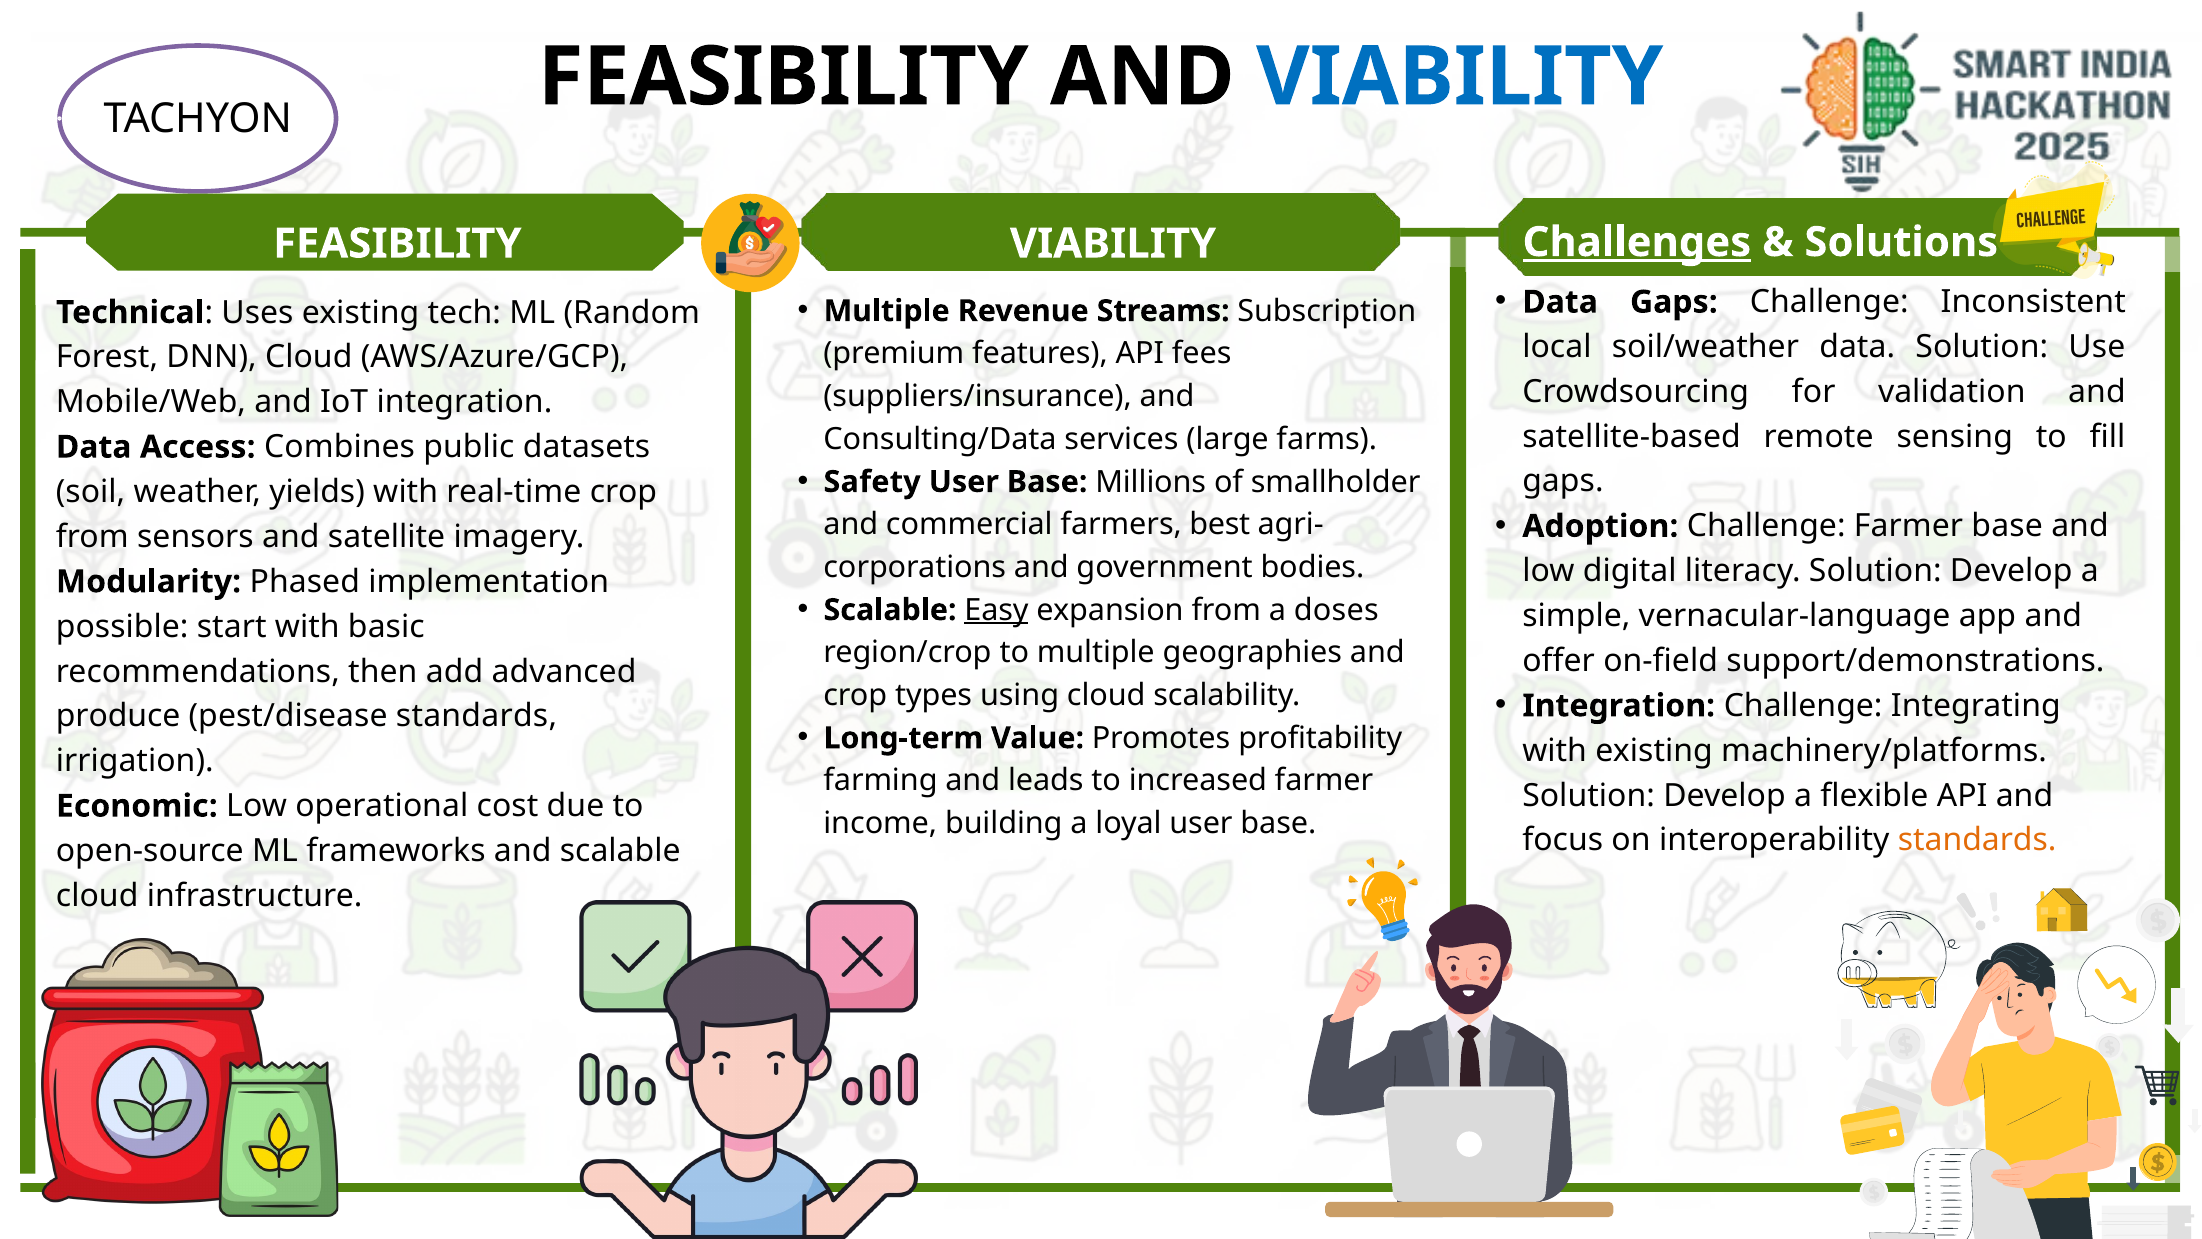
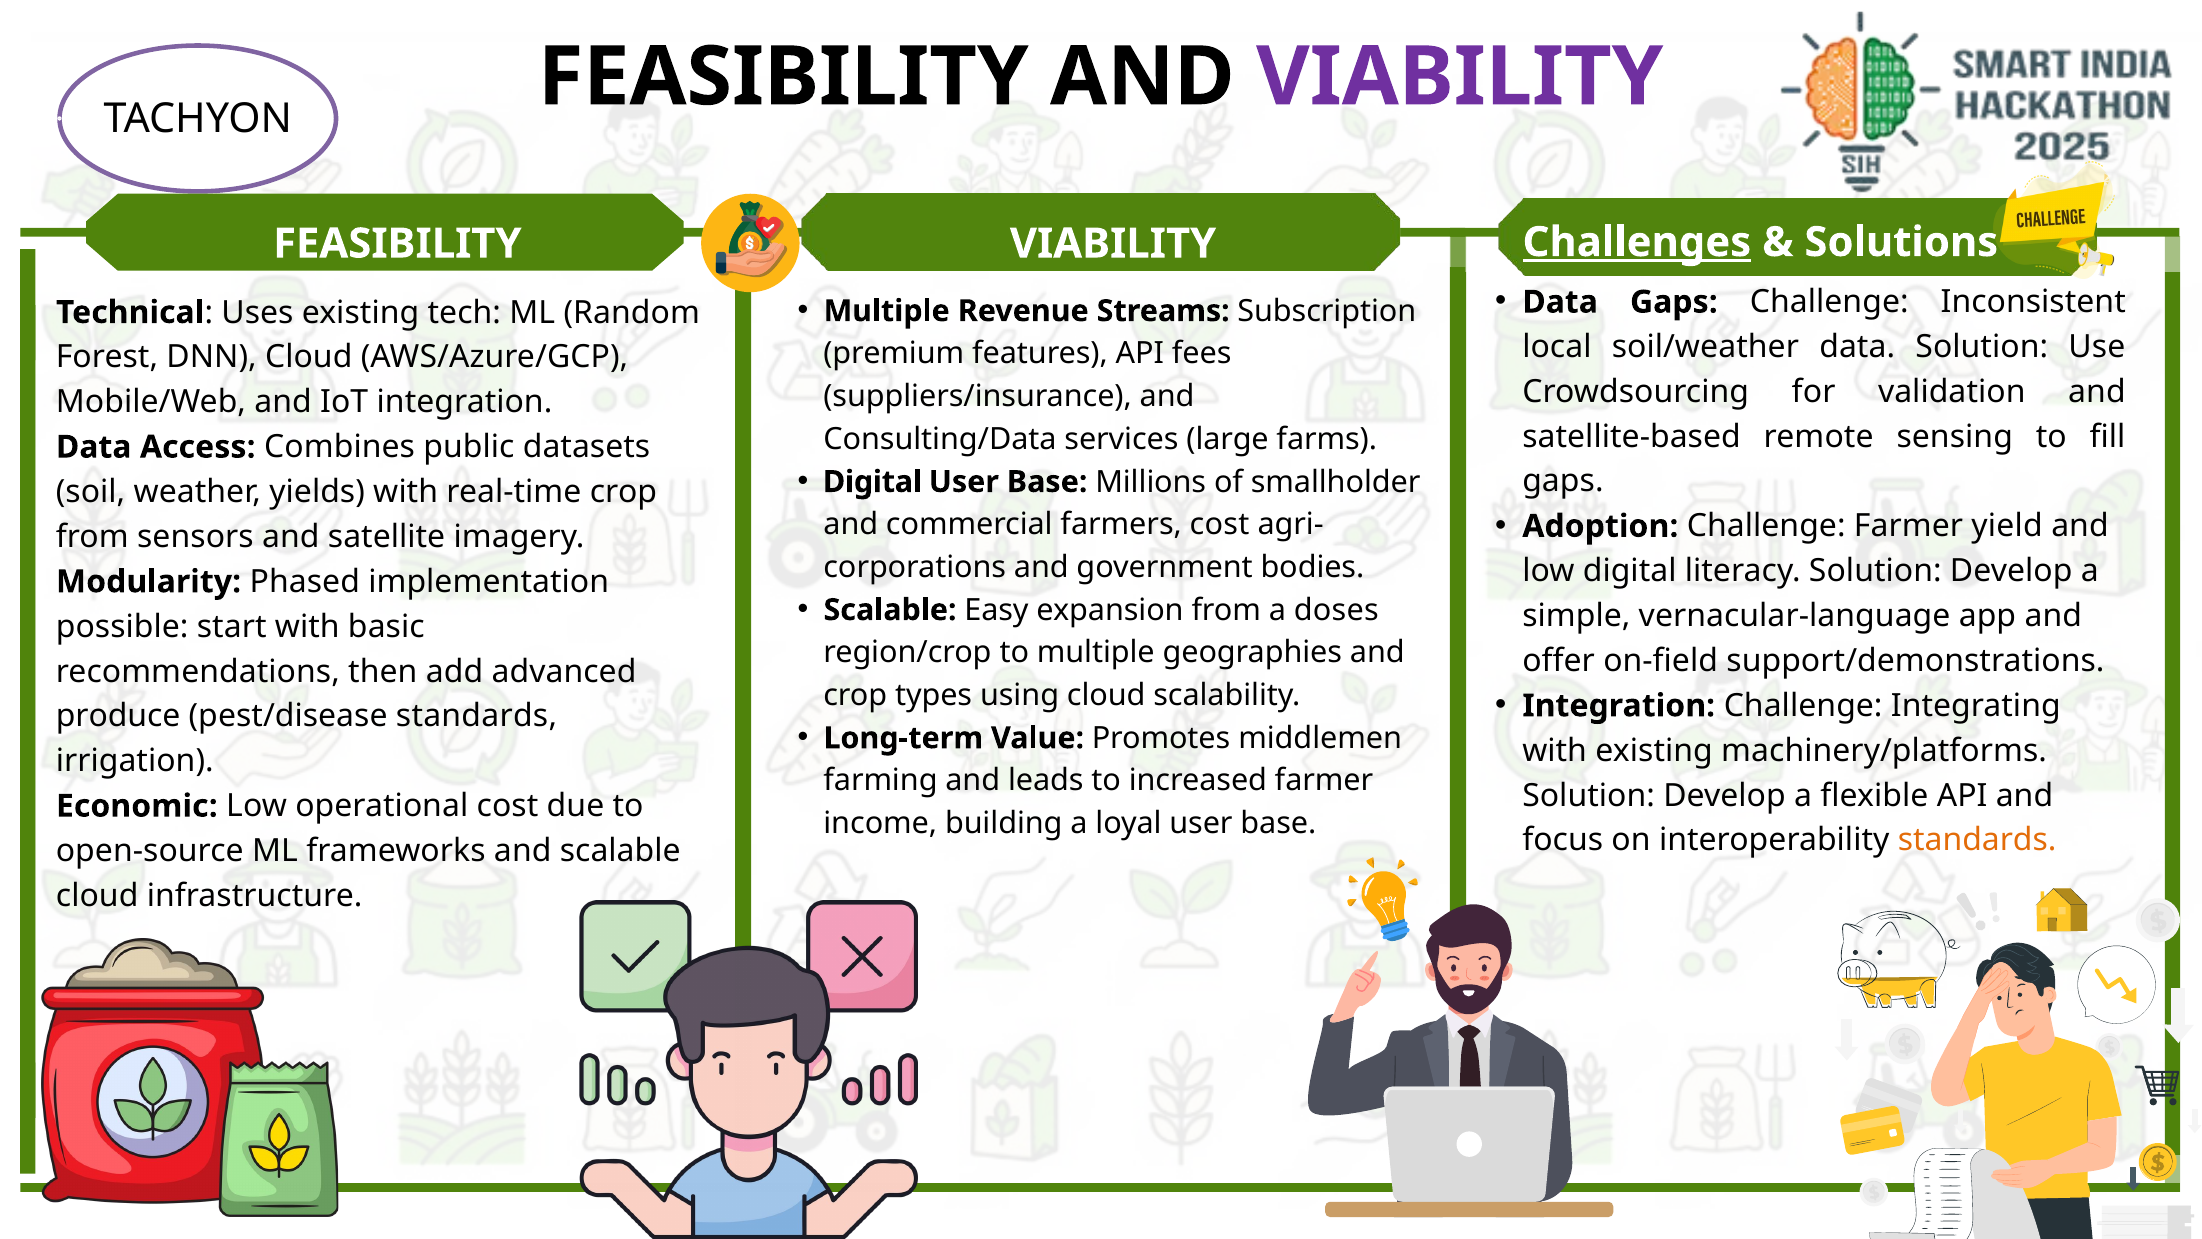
VIABILITY colour: blue -> purple (1460, 77)
Safety: Safety -> Digital (872, 482)
Farmer base: base -> yield (2007, 526)
farmers best: best -> cost (1220, 524)
Easy underline: present -> none (997, 610)
profitability: profitability -> middlemen (1320, 738)
